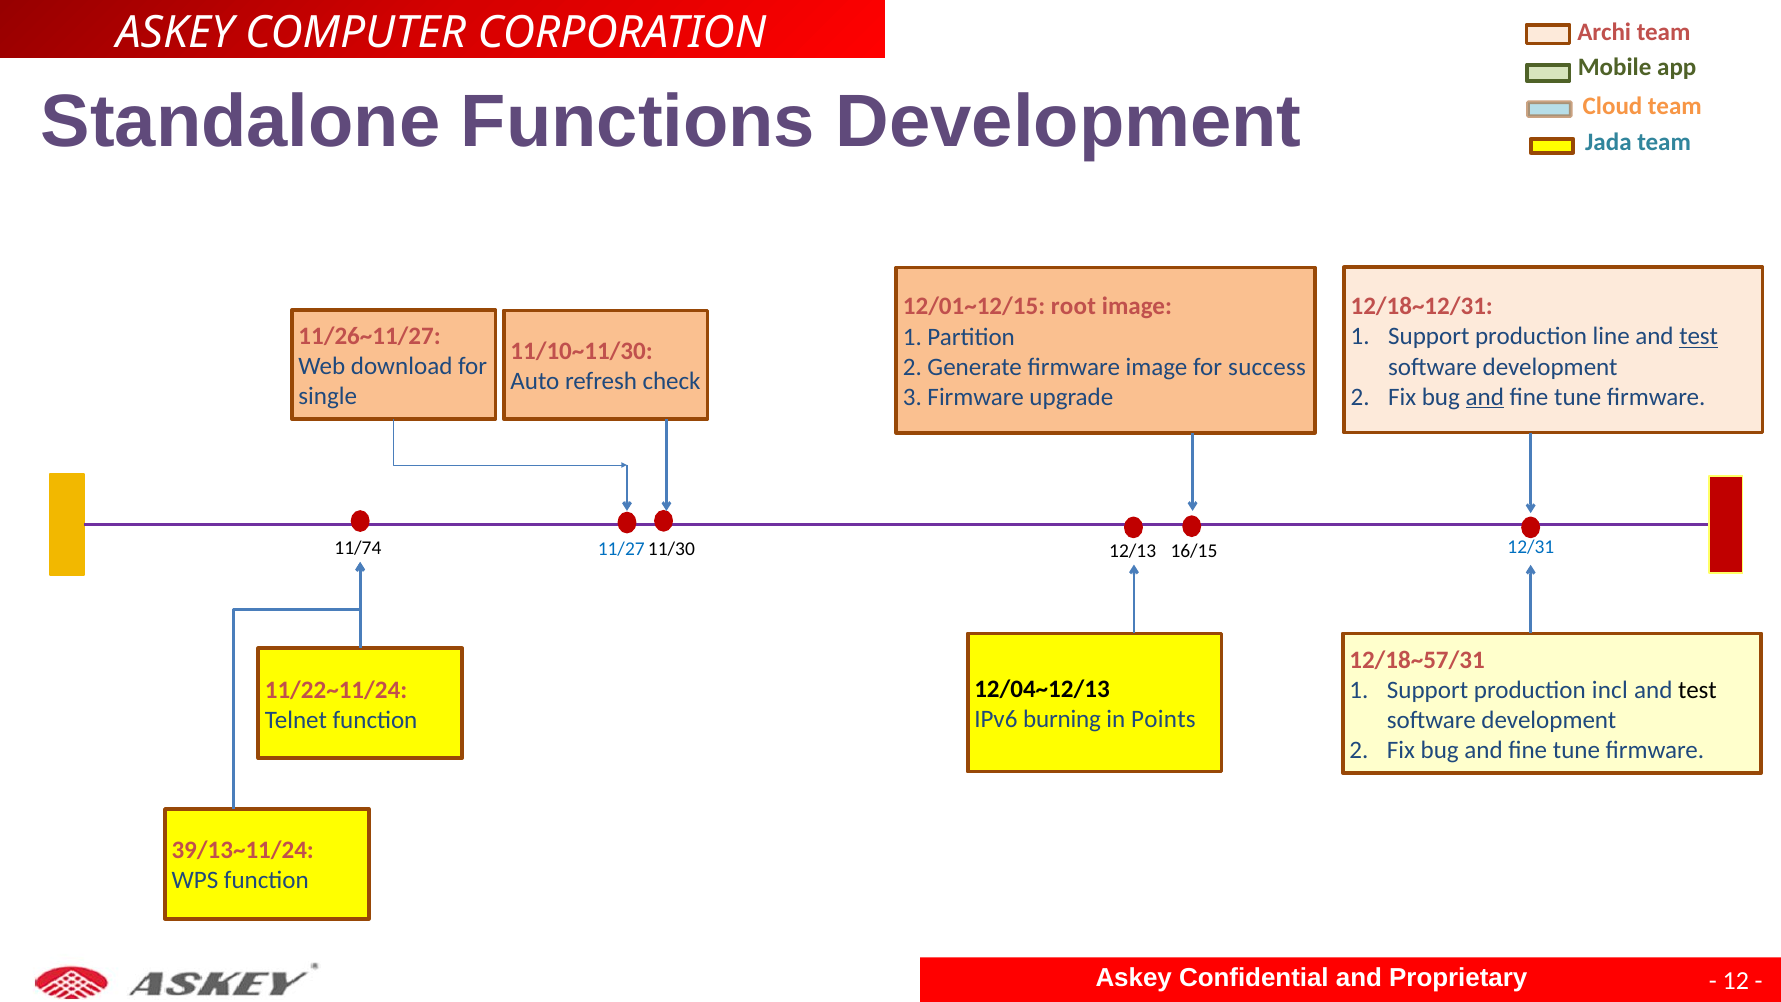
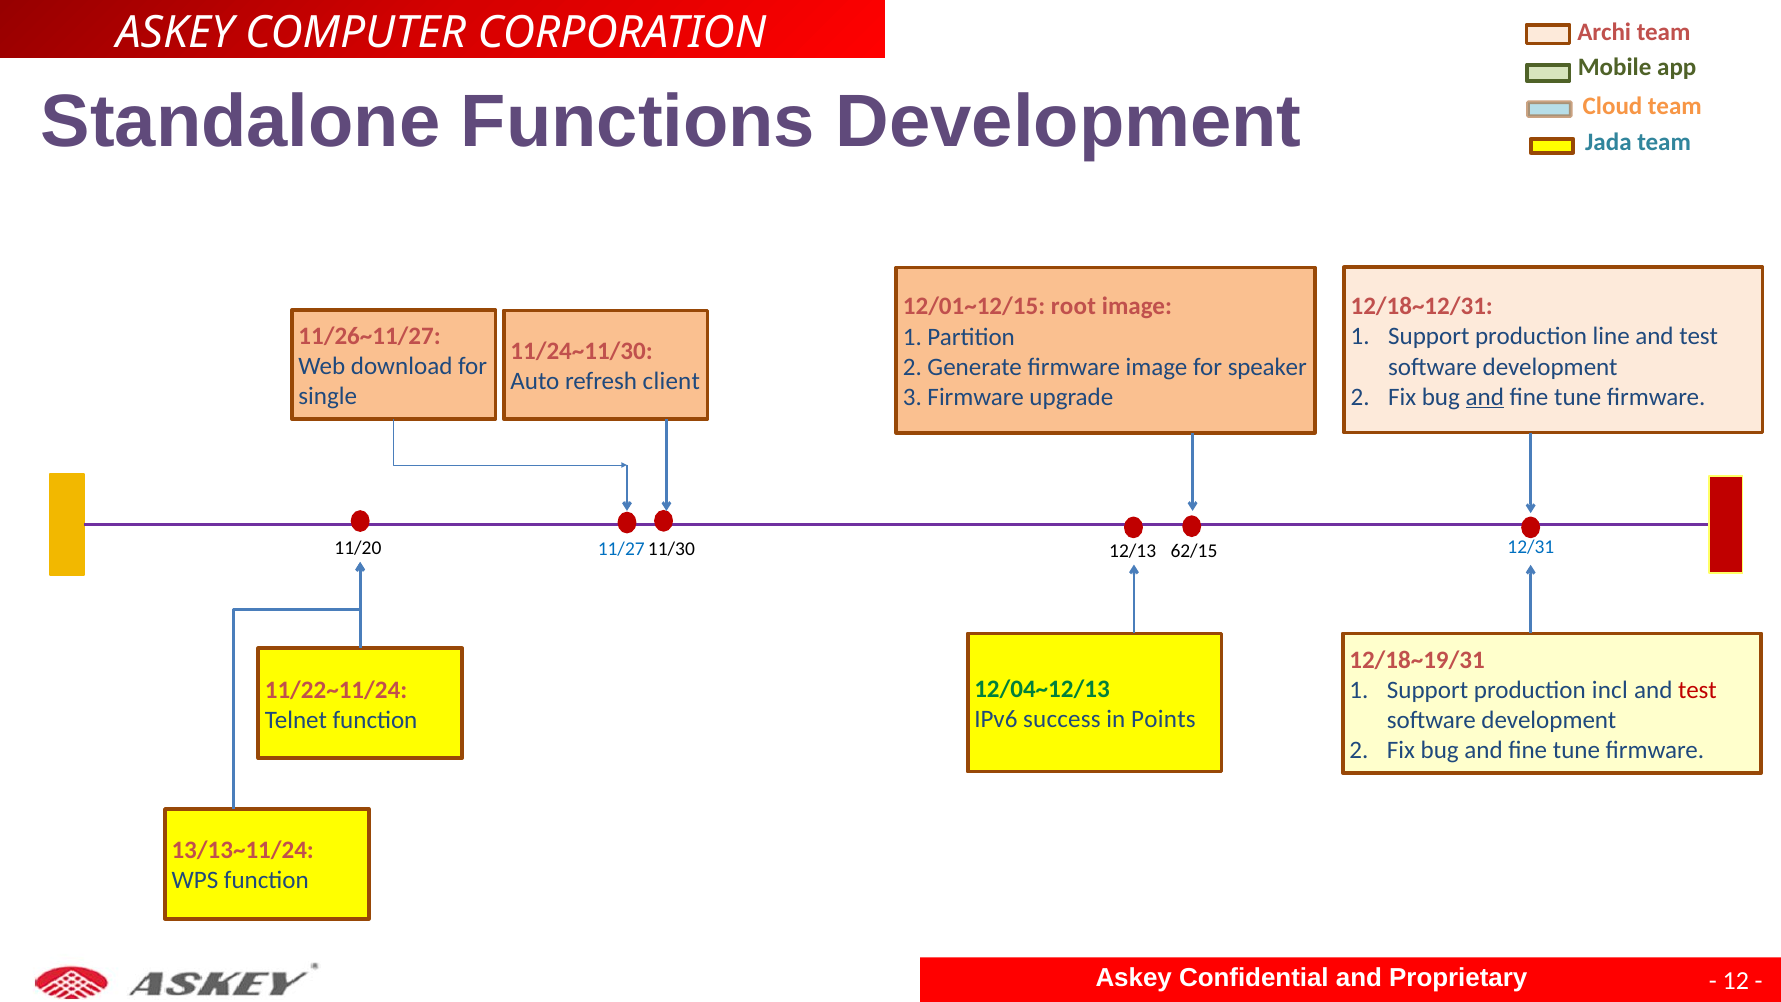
test underline: present -> none (1699, 337)
11/10~11/30: 11/10~11/30 -> 11/24~11/30 (582, 351)
success: success -> speaker (1267, 367)
check: check -> client (671, 381)
11/74: 11/74 -> 11/20 (358, 548)
16/15: 16/15 -> 62/15 (1194, 550)
12/18~57/31: 12/18~57/31 -> 12/18~19/31 (1417, 660)
12/04~12/13 colour: black -> green (1042, 689)
test colour: black -> red (1697, 690)
burning: burning -> success (1062, 719)
39/13~11/24: 39/13~11/24 -> 13/13~11/24 (243, 850)
